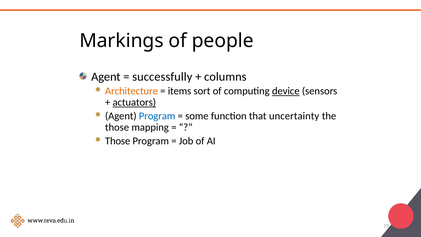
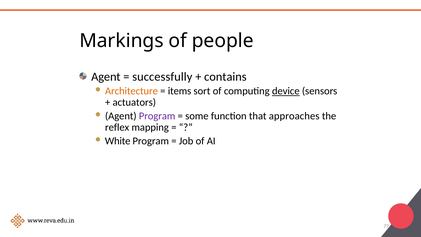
columns: columns -> contains (225, 77)
actuators underline: present -> none (134, 102)
Program colour: blue -> purple (157, 116)
uncertainty: uncertainty -> approaches (294, 116)
those: those -> reflex (117, 127)
Those: Those -> White (118, 141)
